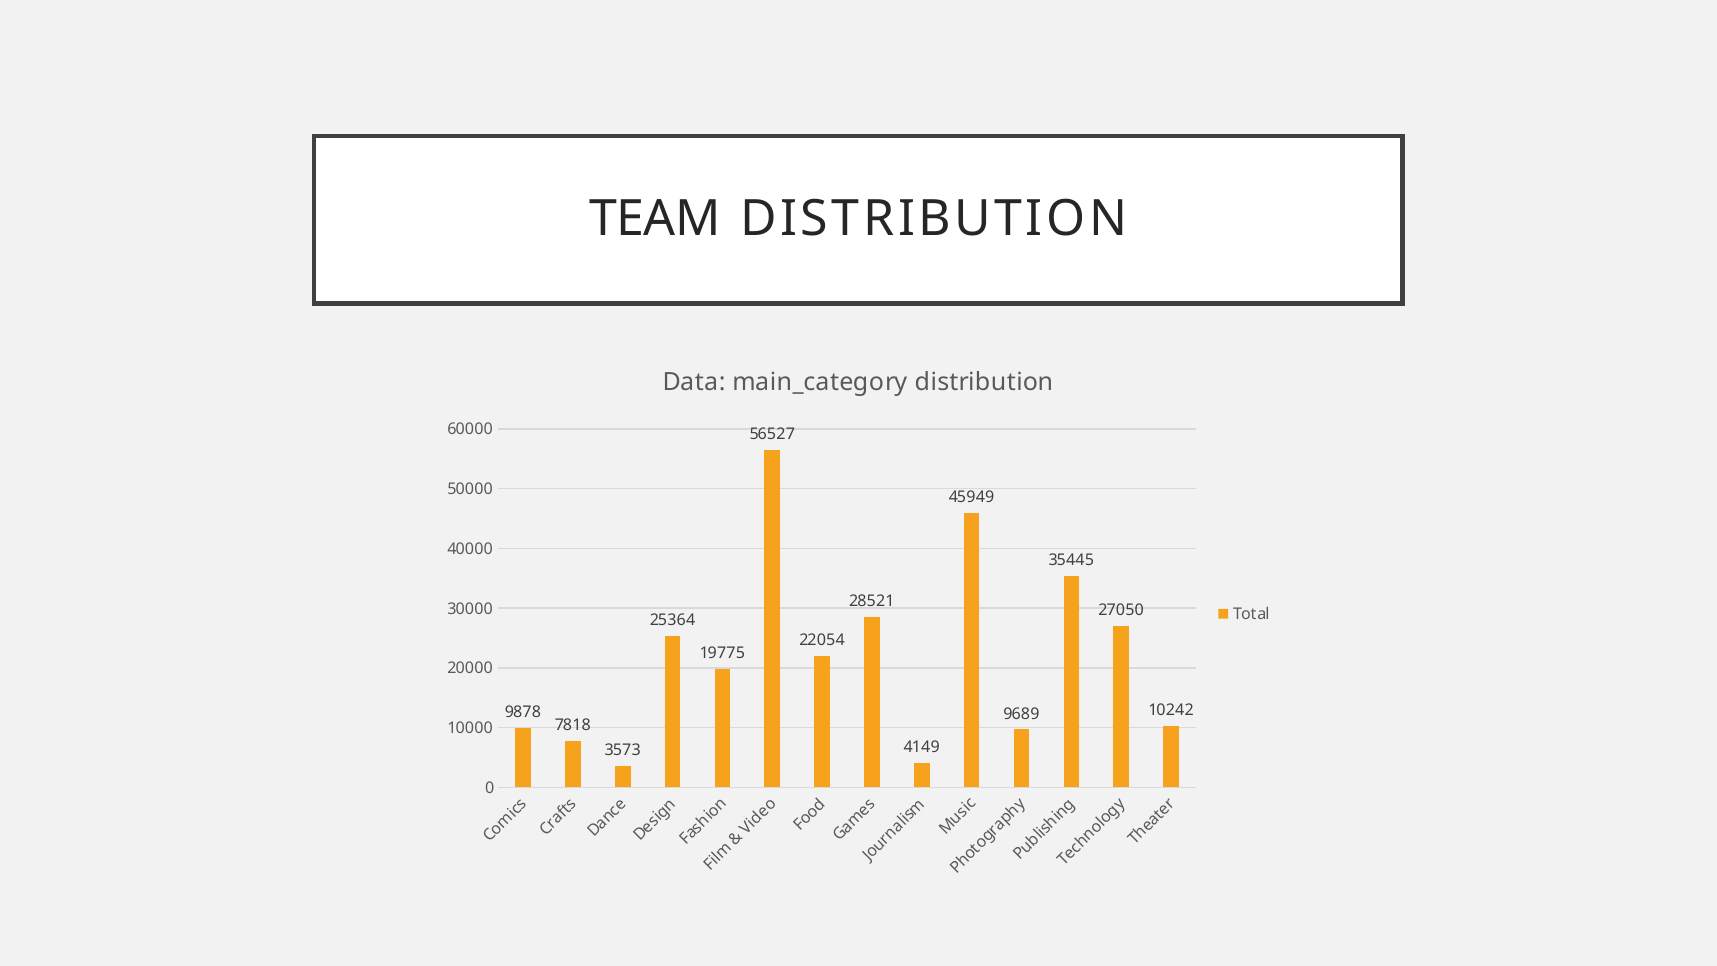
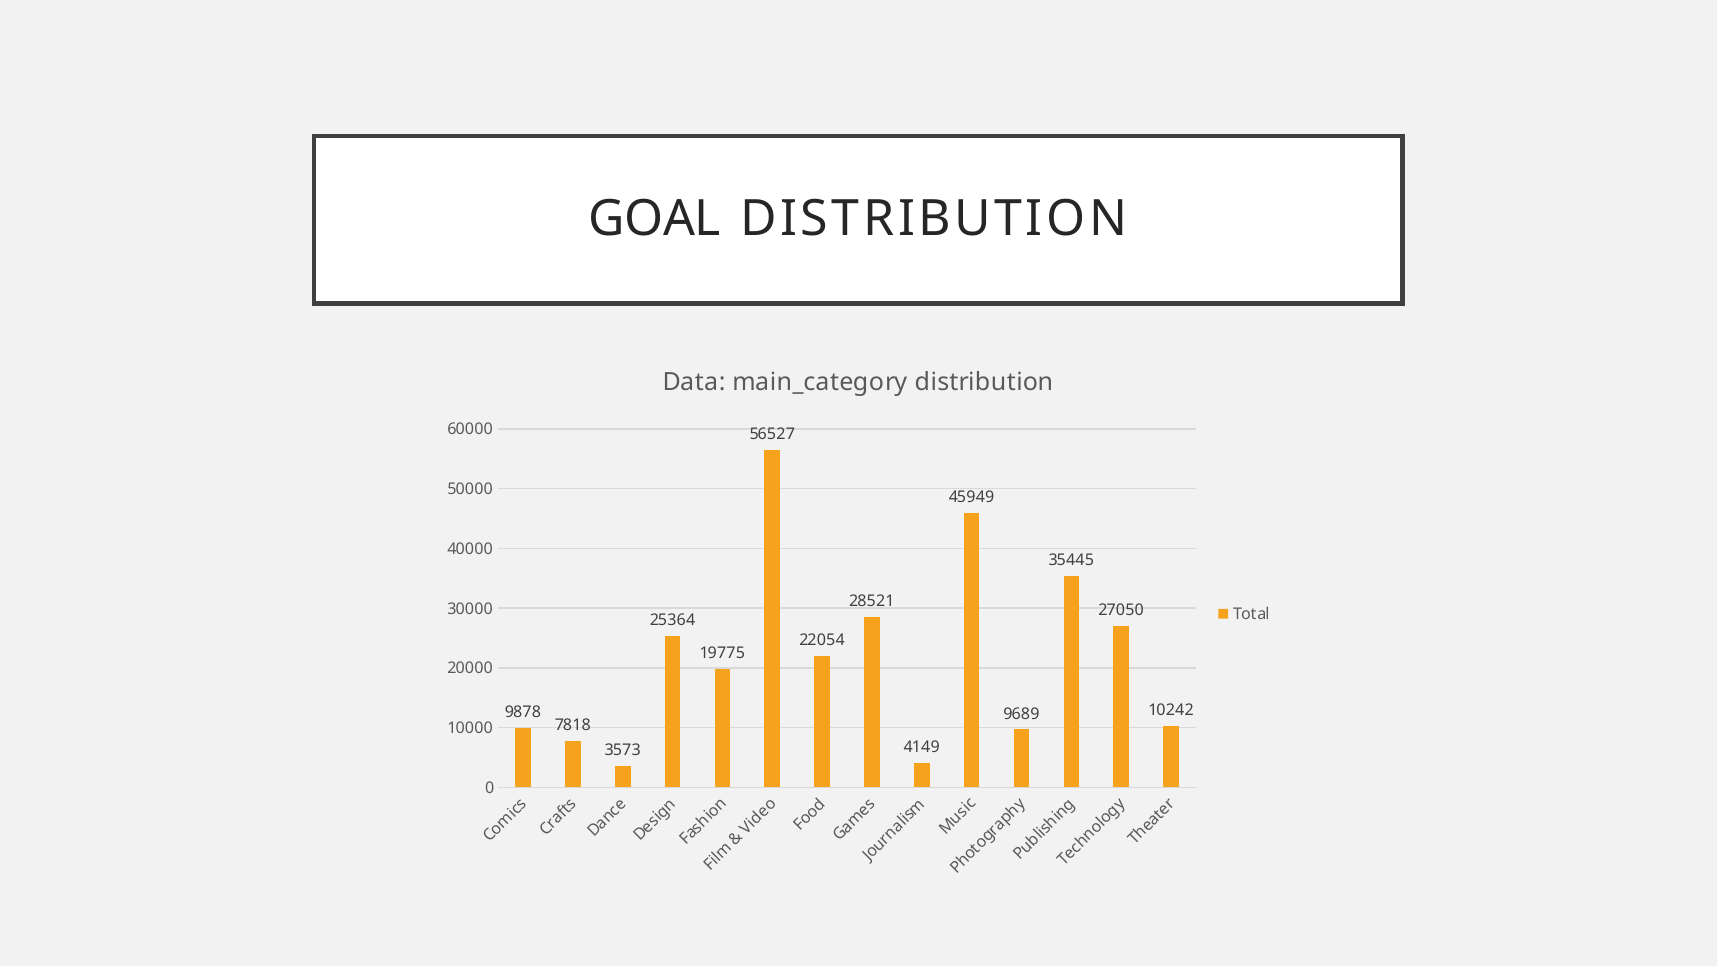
TEAM: TEAM -> GOAL (655, 219)
